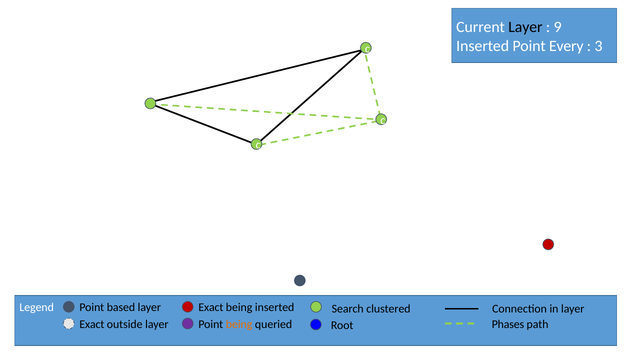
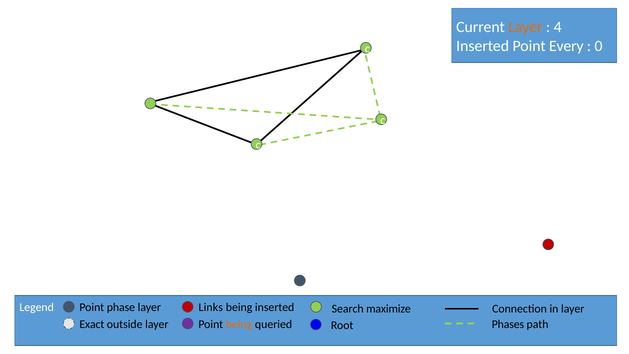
Layer colour: black -> orange (525, 27)
9: 9 -> 4 (558, 27)
3: 3 -> 0 (599, 46)
based: based -> phase (121, 307)
Exact: Exact -> Links (211, 307)
clustered: clustered -> maximize (388, 308)
